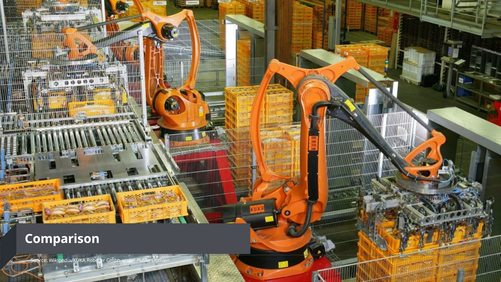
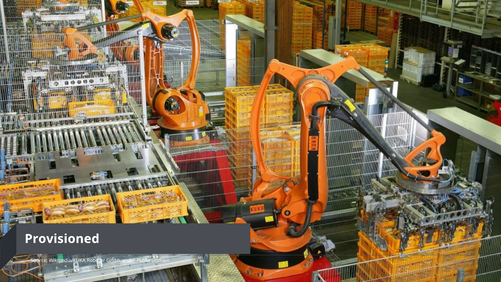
Comparison: Comparison -> Provisioned (62, 239)
